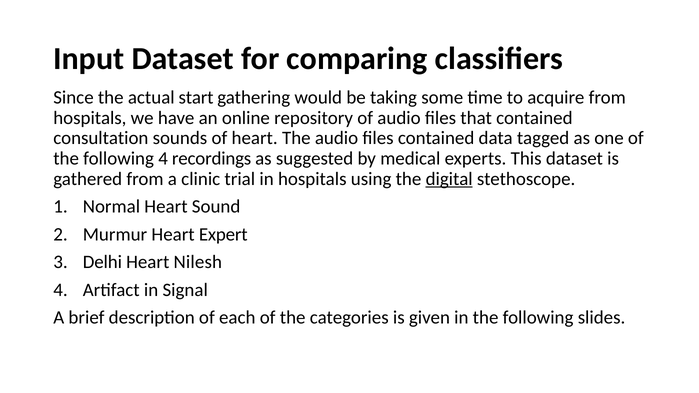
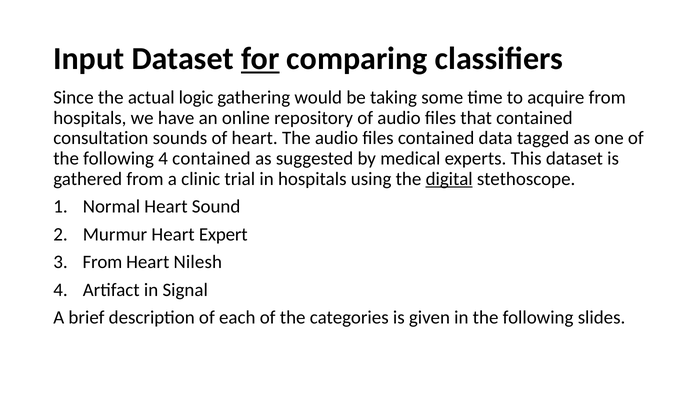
for underline: none -> present (260, 59)
start: start -> logic (196, 97)
4 recordings: recordings -> contained (211, 159)
Delhi: Delhi -> From (102, 262)
